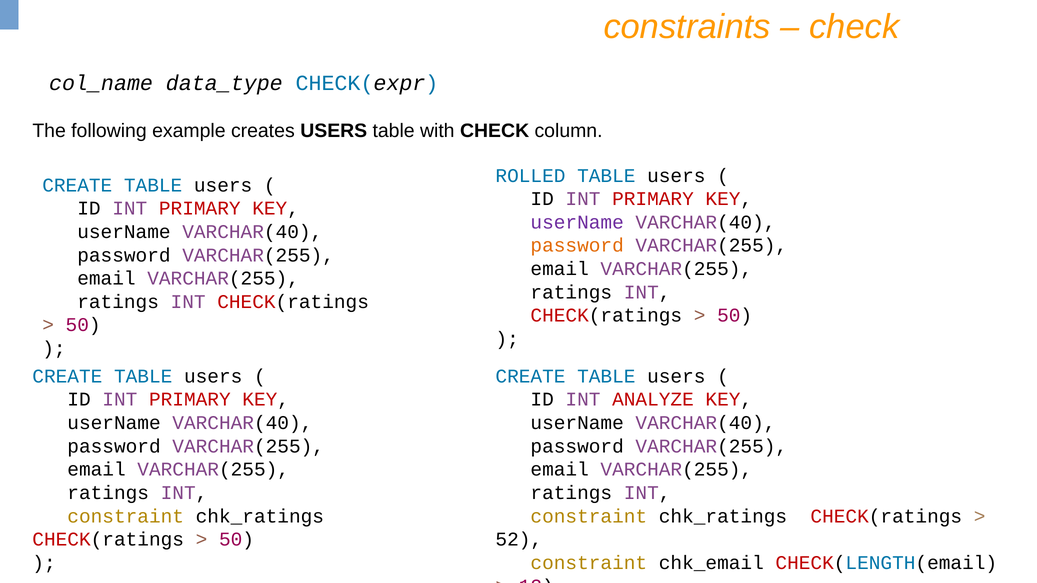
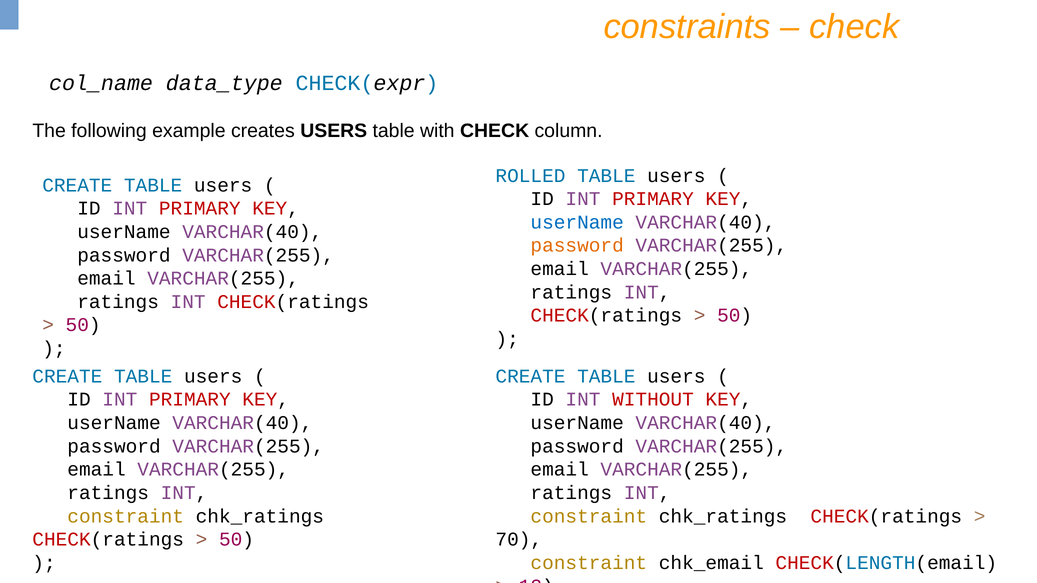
userName colour: purple -> blue (577, 222)
ANALYZE: ANALYZE -> WITHOUT (653, 400)
52: 52 -> 70 (519, 540)
